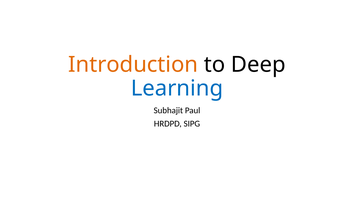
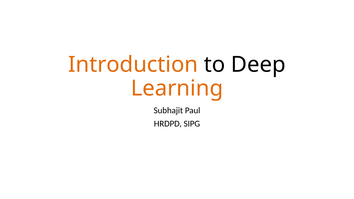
Learning colour: blue -> orange (177, 88)
